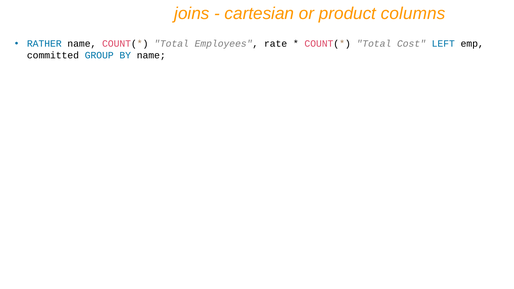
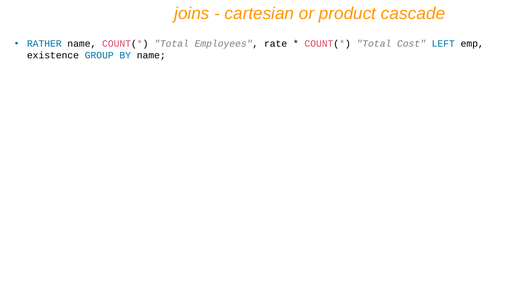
columns: columns -> cascade (413, 13)
committed: committed -> existence (53, 55)
